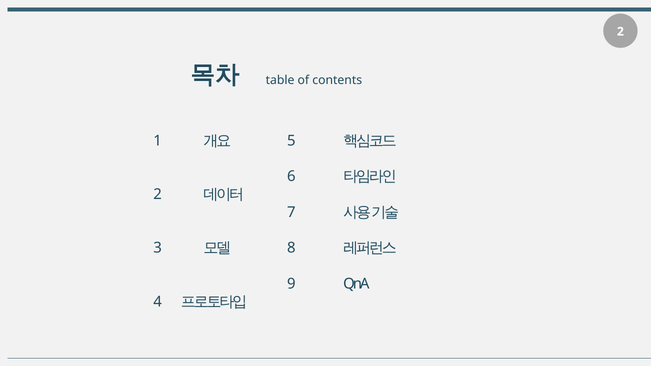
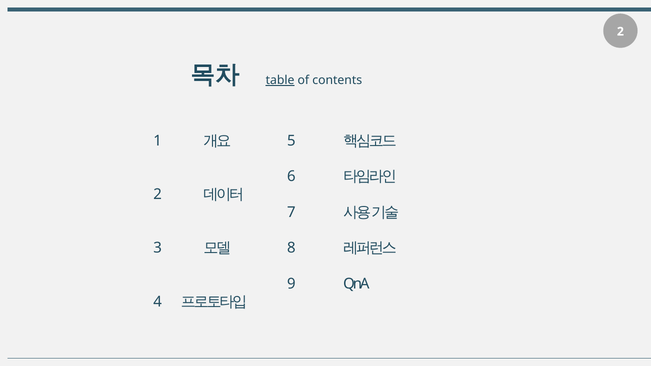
table underline: none -> present (280, 80)
